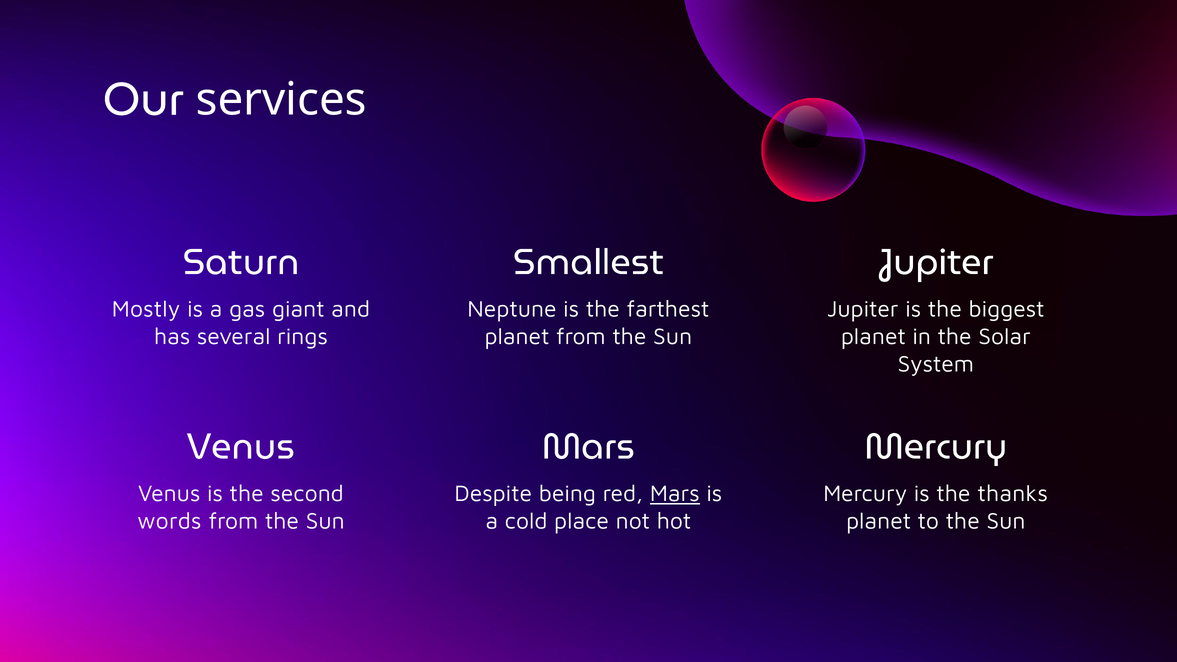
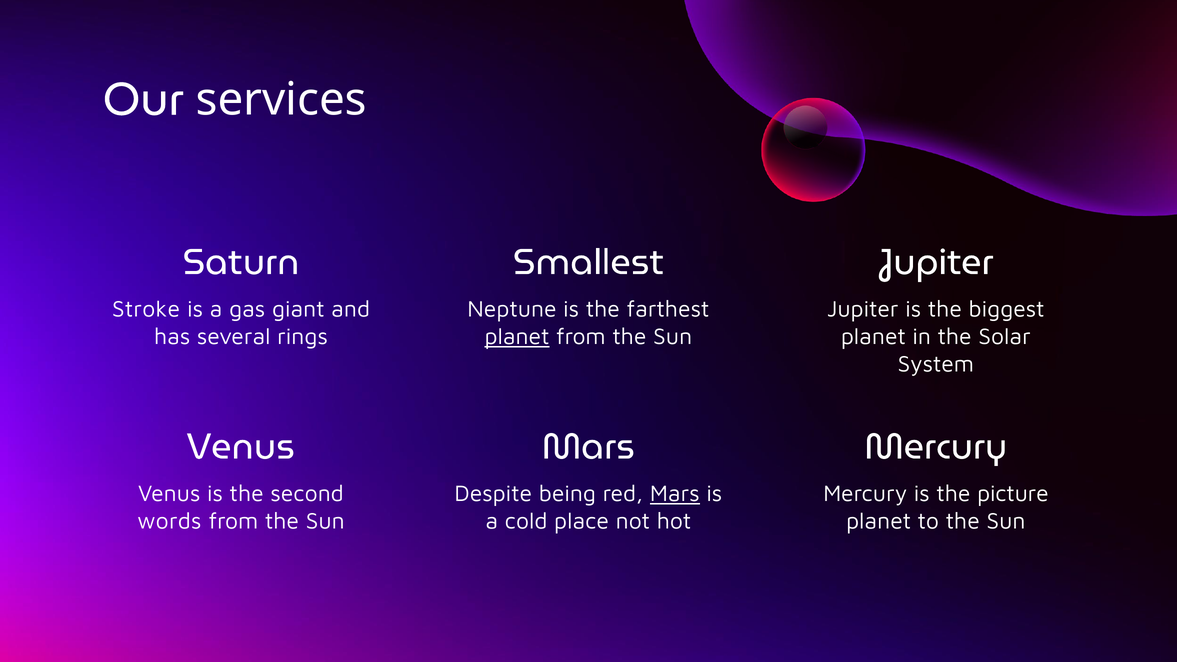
Mostly: Mostly -> Stroke (146, 309)
planet underline: none -> present (517, 337)
thanks: thanks -> picture (1013, 494)
